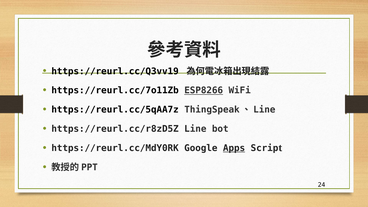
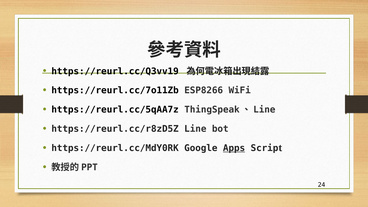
ESP8266 underline: present -> none (204, 90)
